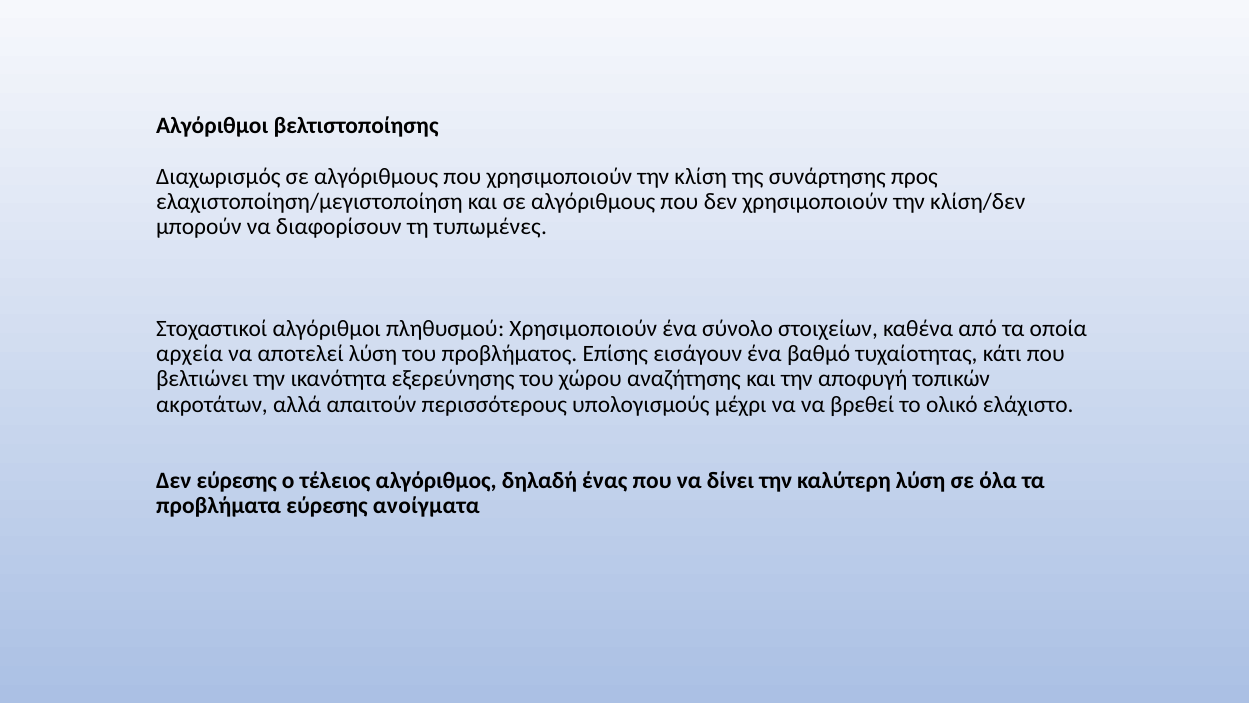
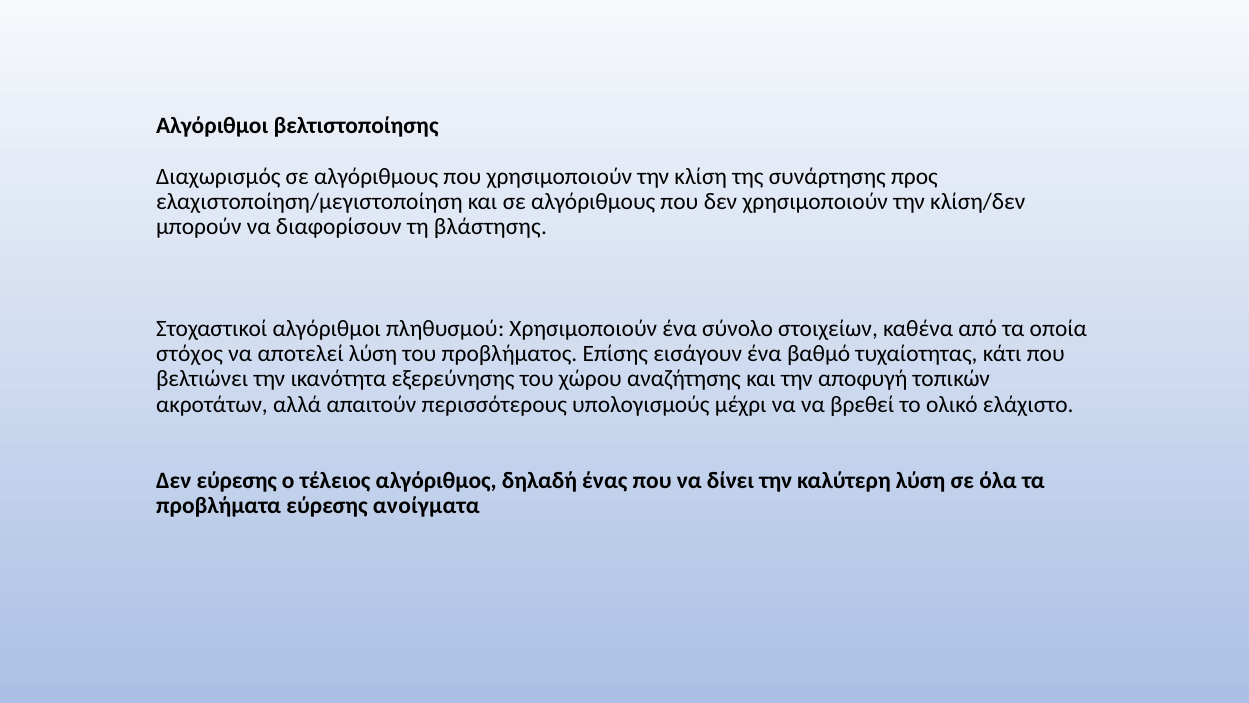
τυπωμένες: τυπωμένες -> βλάστησης (490, 227)
αρχεία: αρχεία -> στόχος (190, 354)
